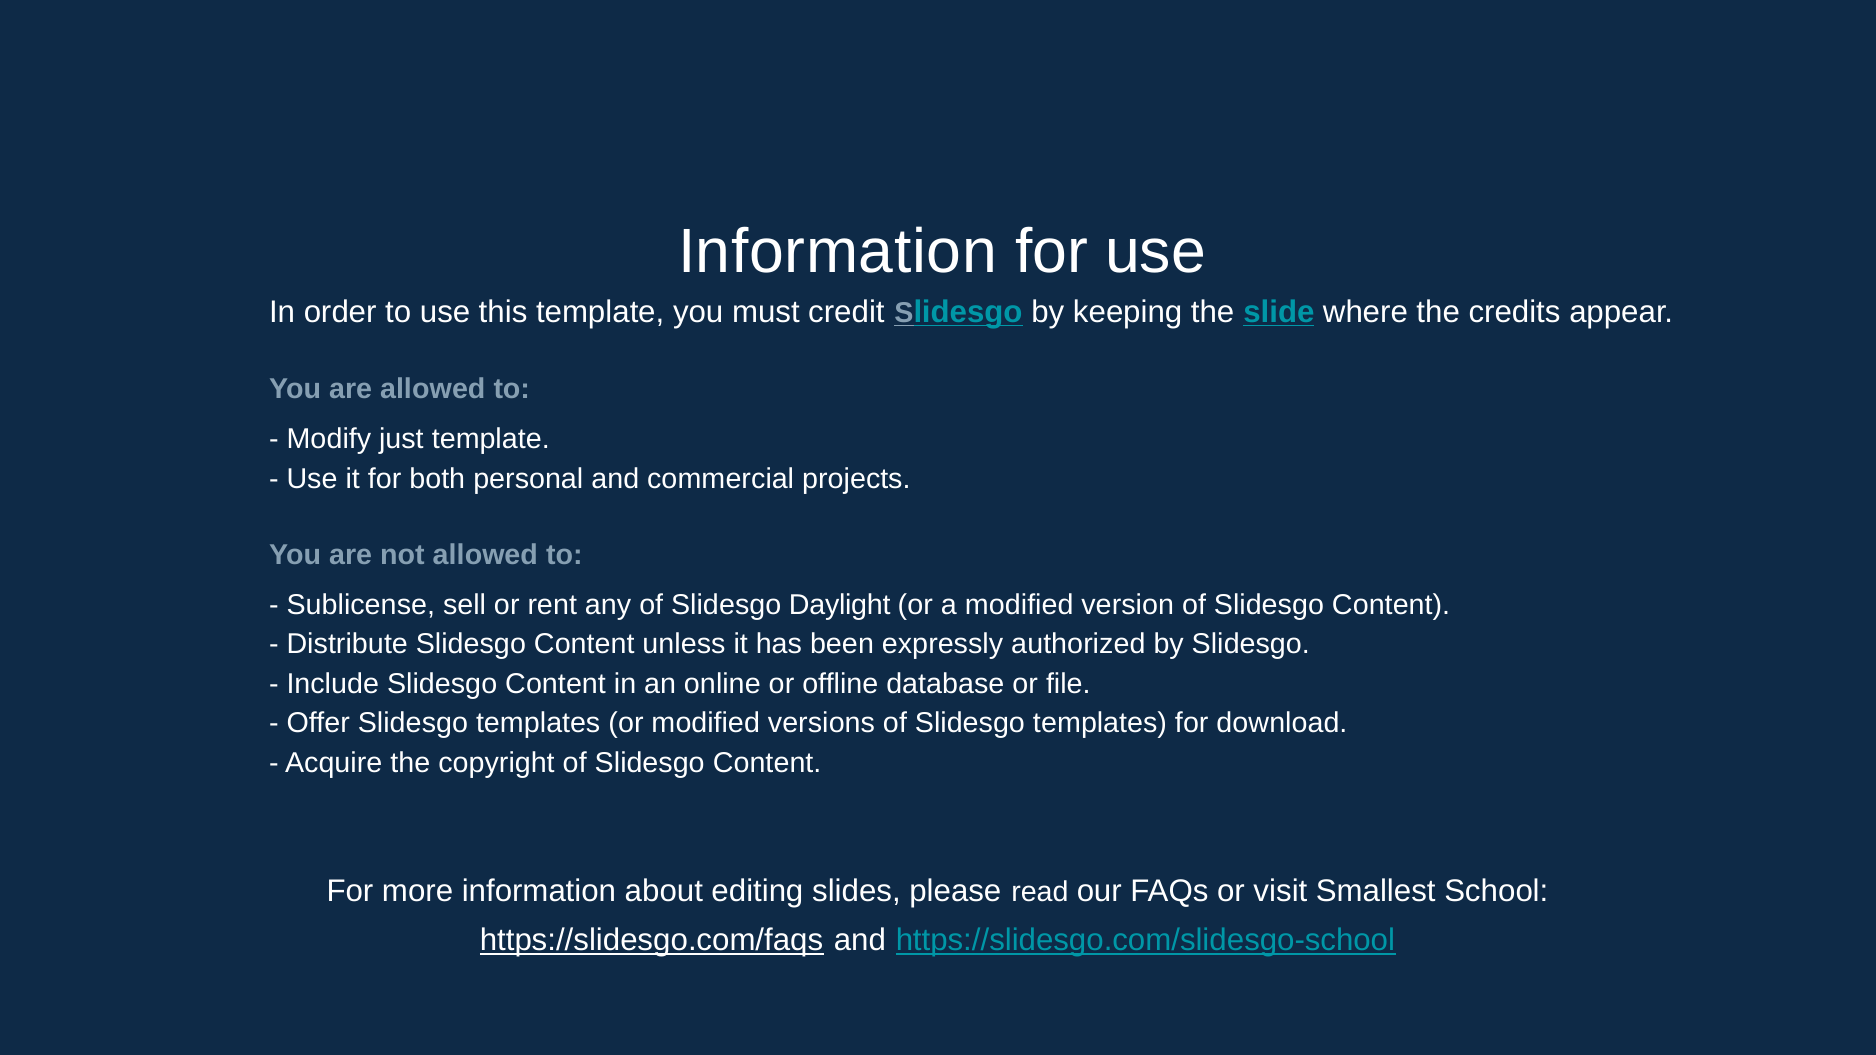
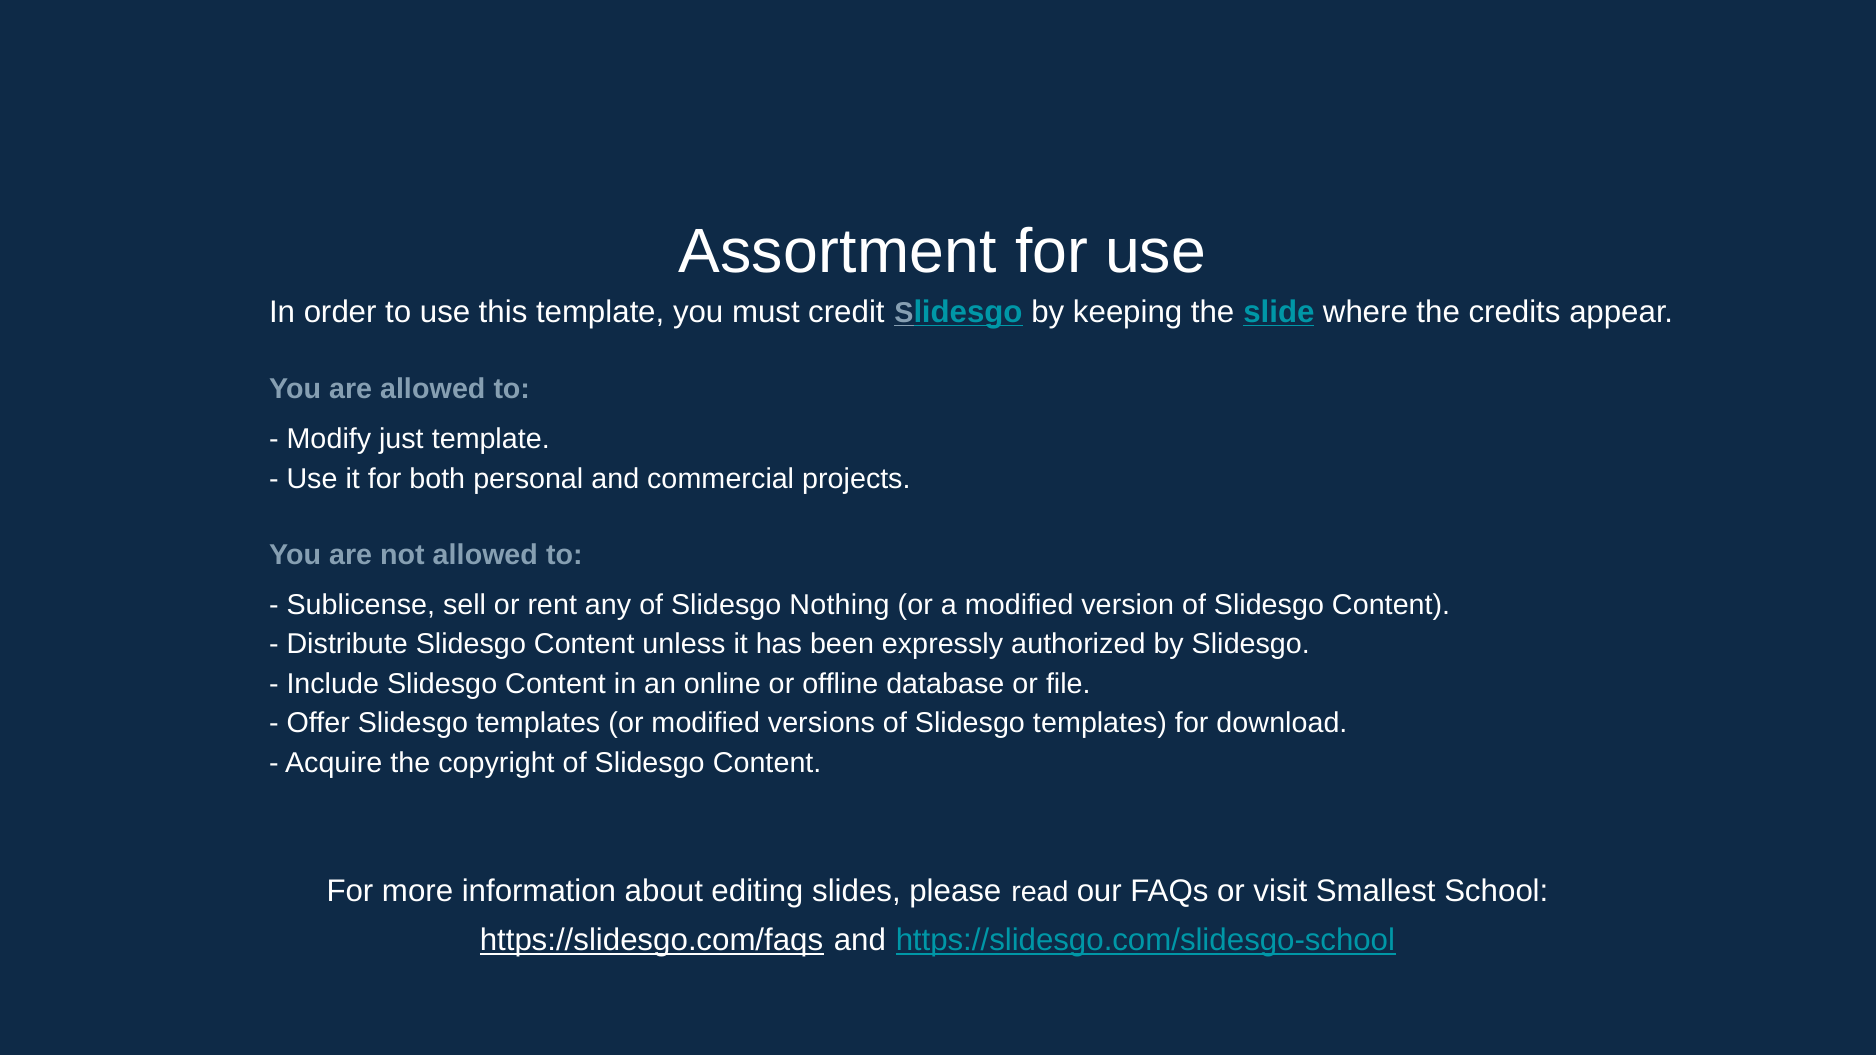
Information: Information -> Assortment (838, 252)
Daylight: Daylight -> Nothing (839, 605)
